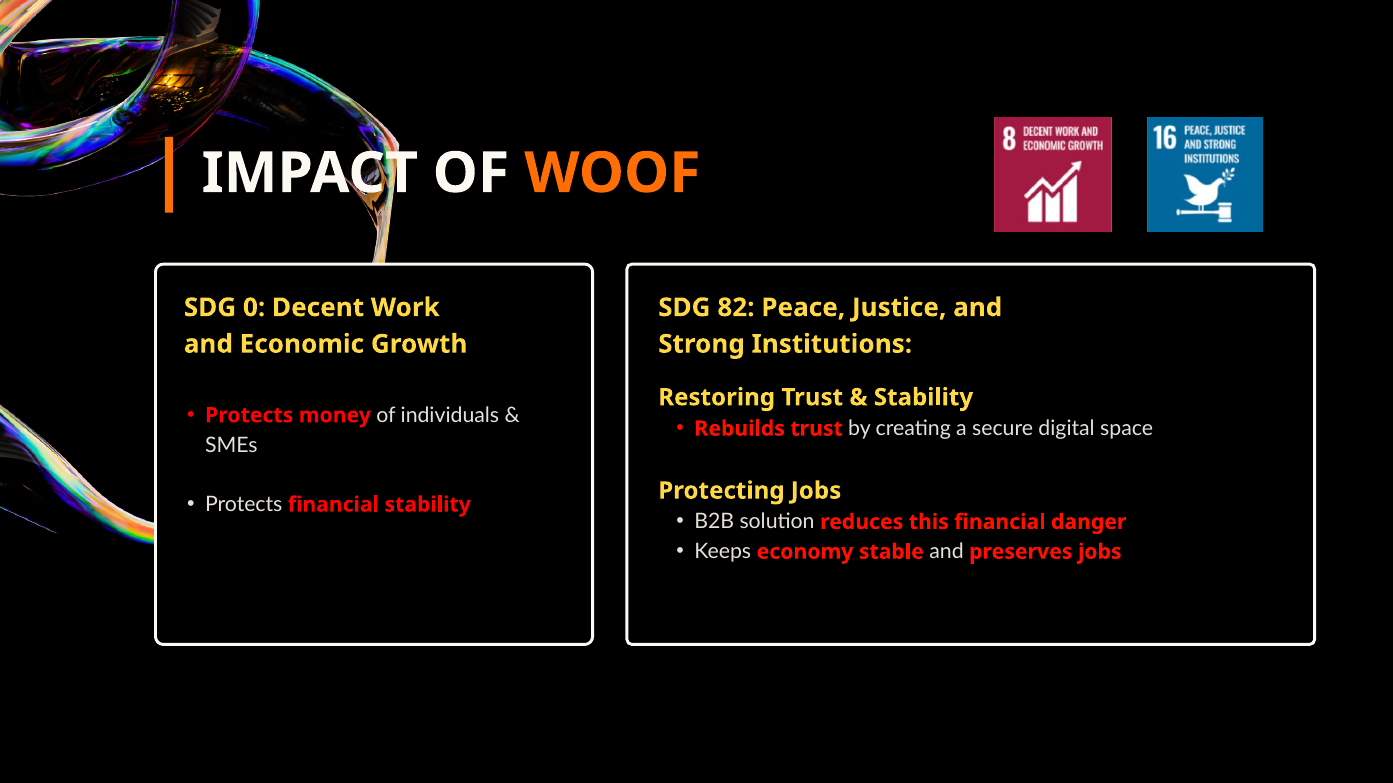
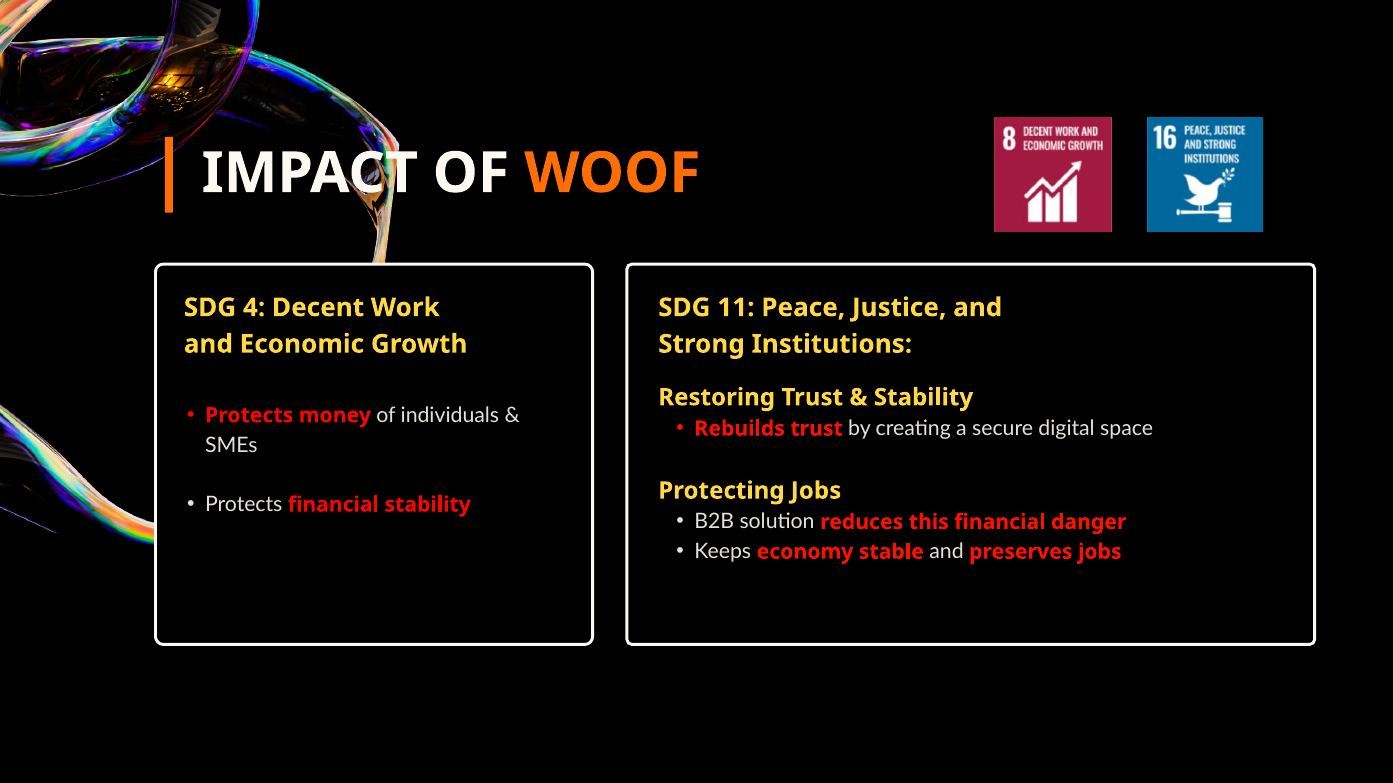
0: 0 -> 4 (254, 308)
82: 82 -> 11 (736, 308)
